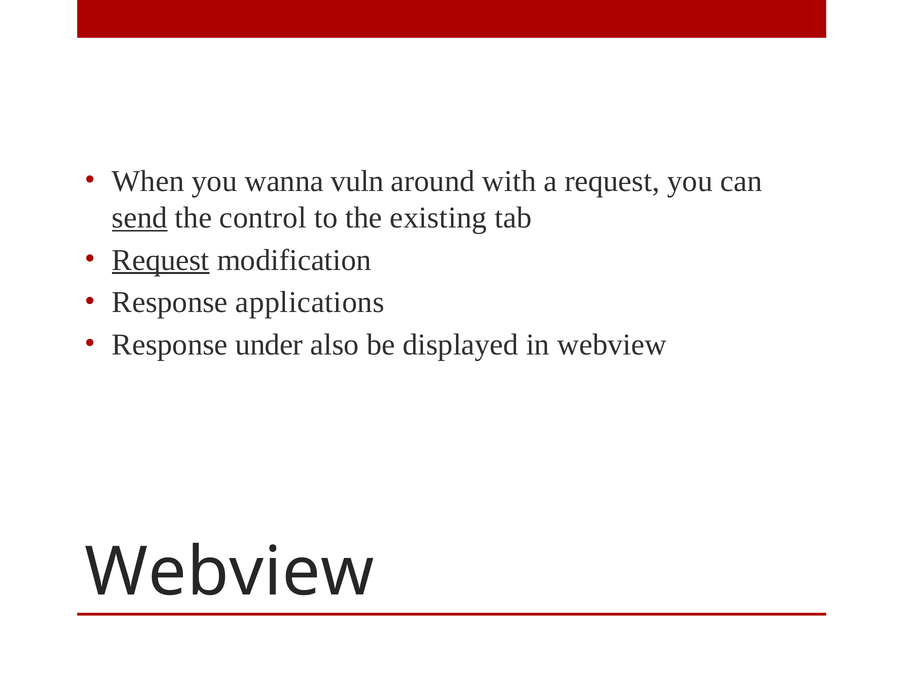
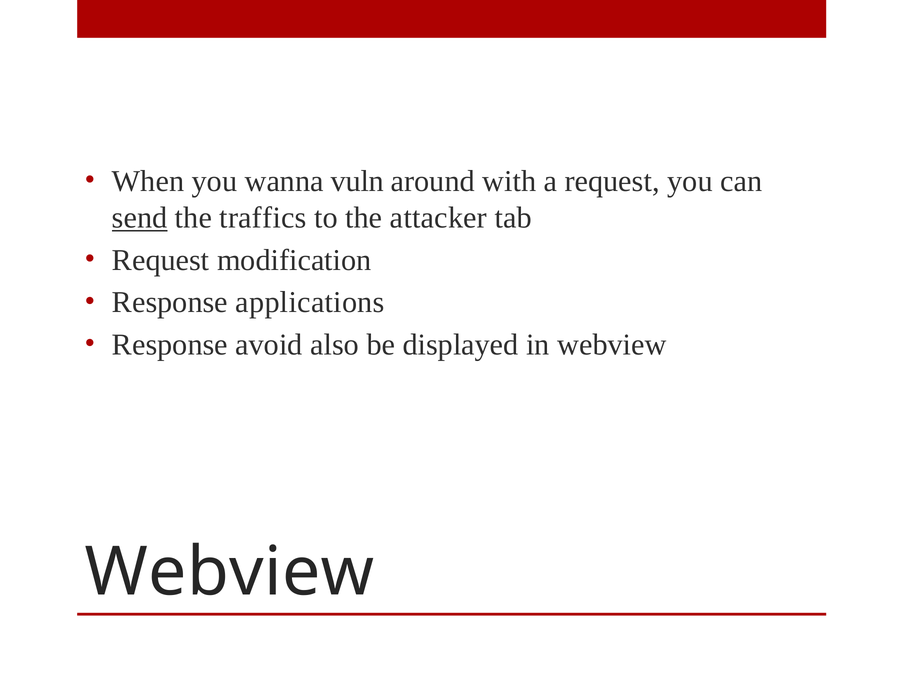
control: control -> traffics (263, 218)
existing: existing -> attacker (439, 218)
Request underline: present -> none (161, 260)
under: under -> avoid (269, 345)
